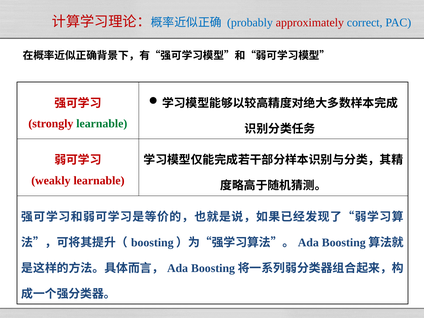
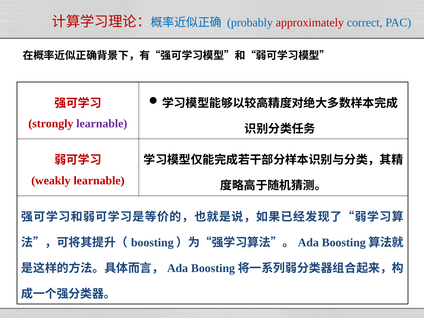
learnable colour: green -> purple (102, 124)
